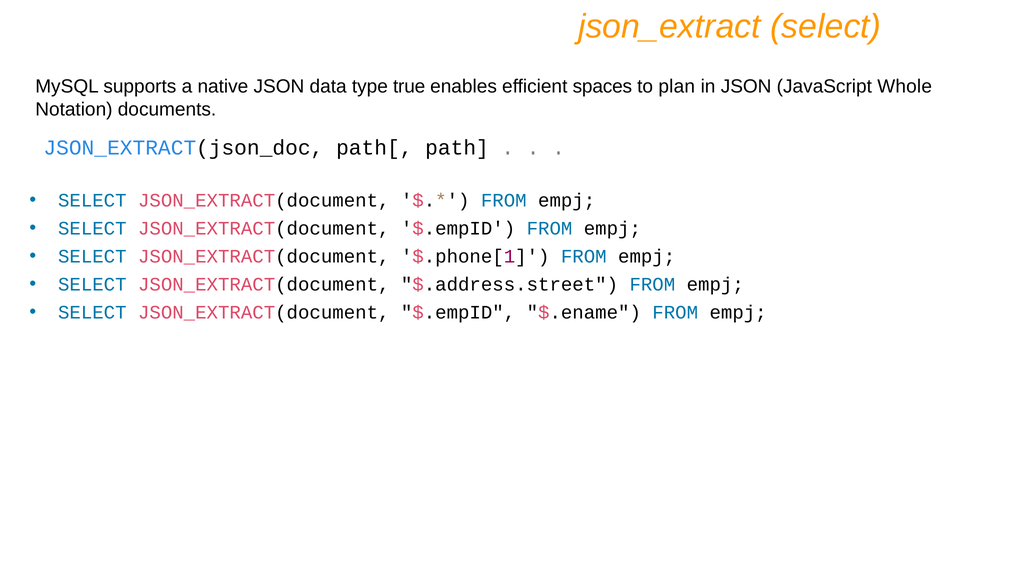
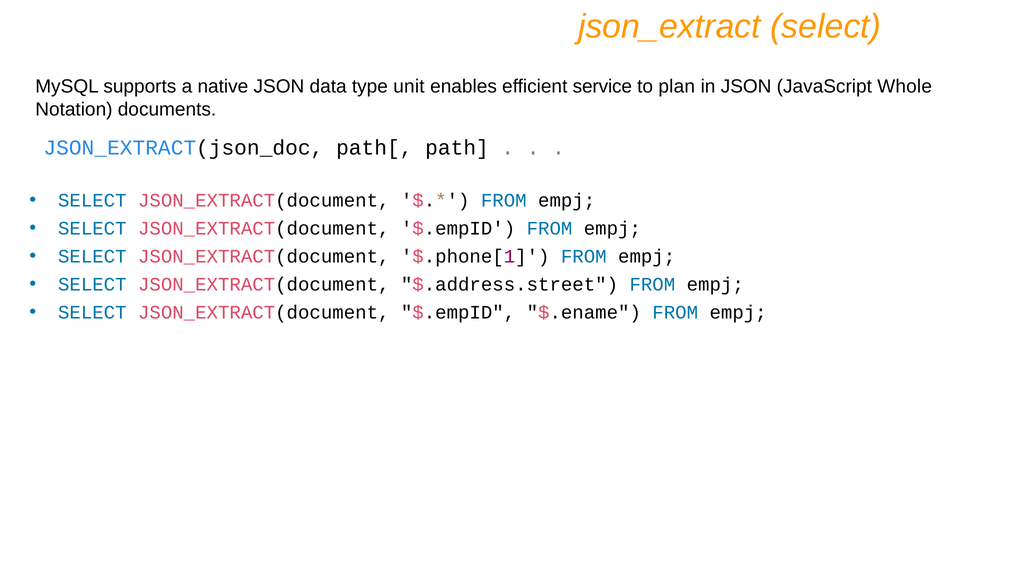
true: true -> unit (409, 86)
spaces: spaces -> service (602, 86)
